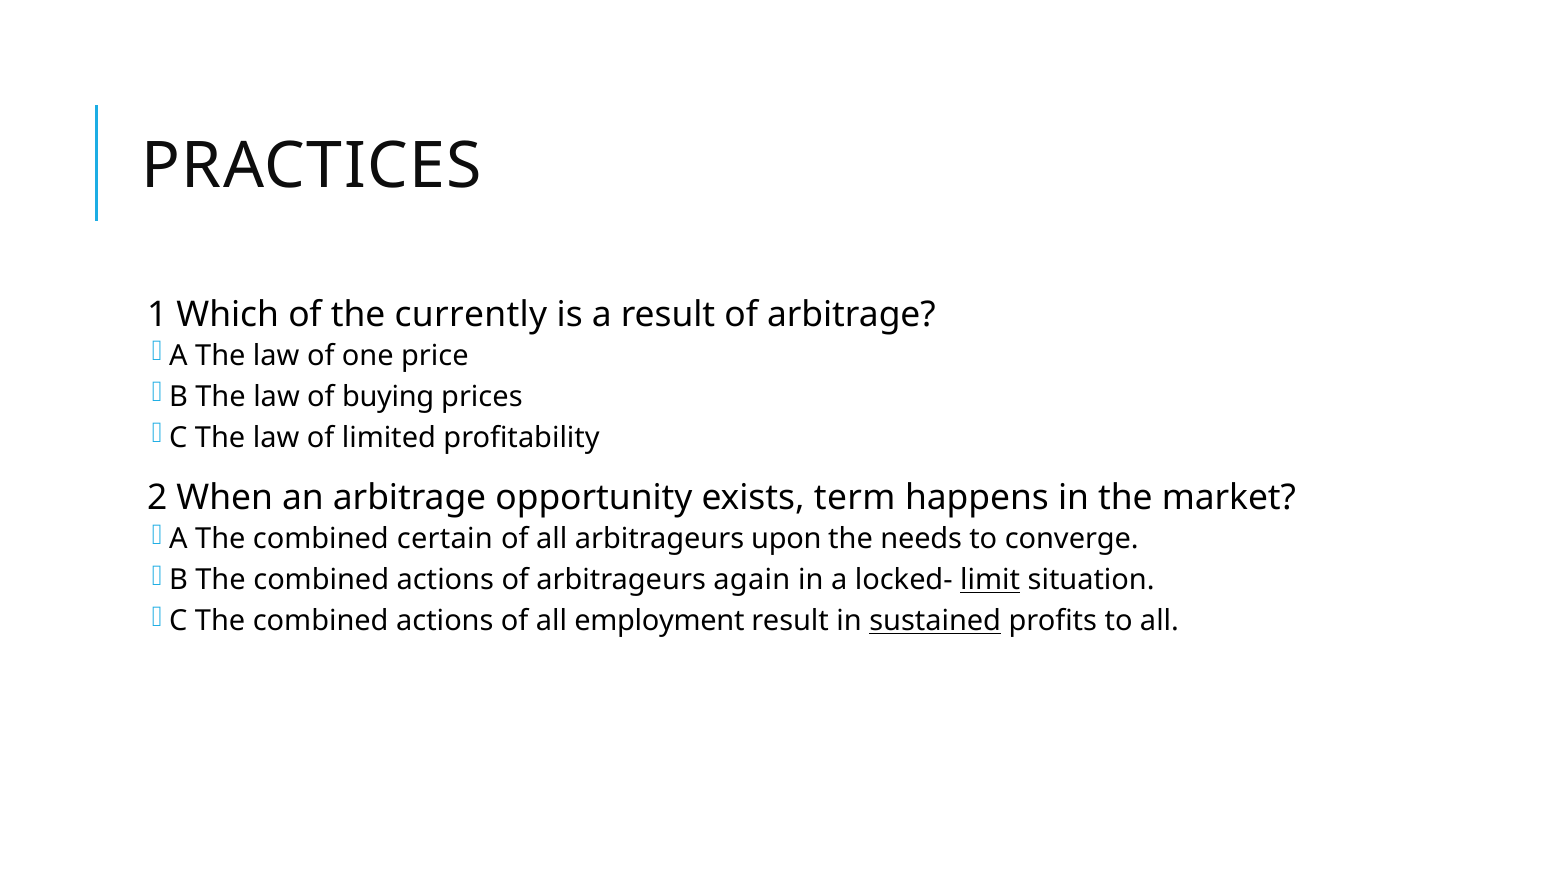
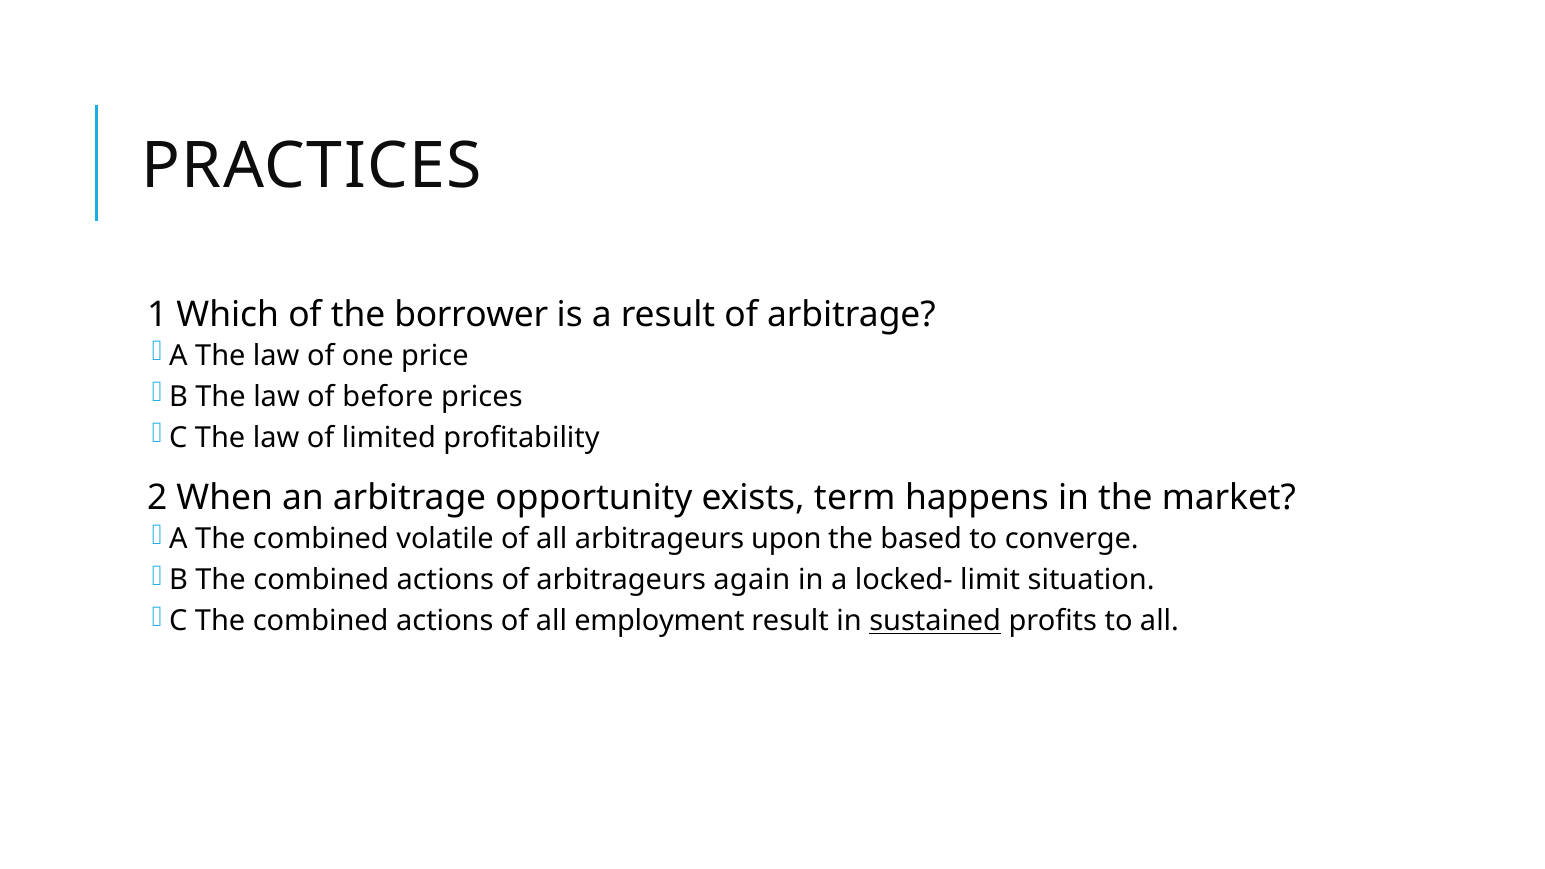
currently: currently -> borrower (471, 314)
buying: buying -> before (388, 397)
certain: certain -> volatile (445, 539)
needs: needs -> based (921, 539)
limit underline: present -> none (990, 580)
